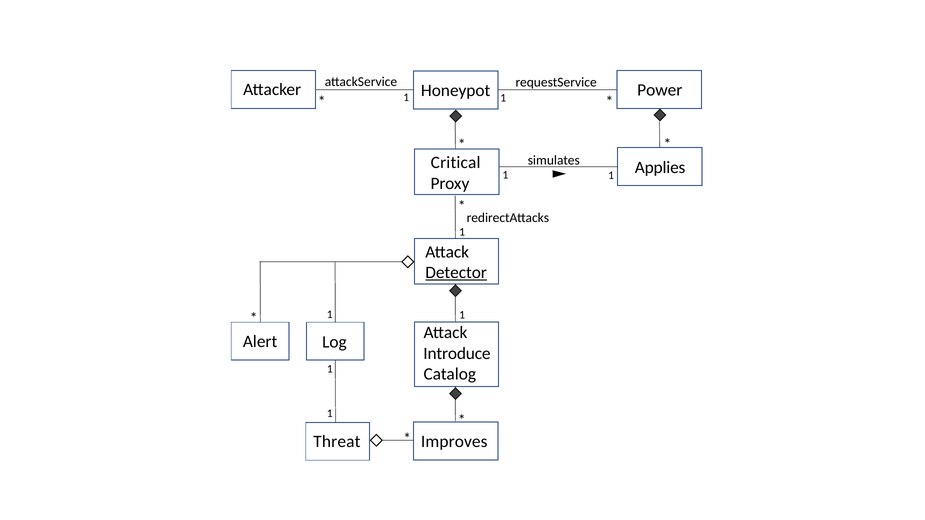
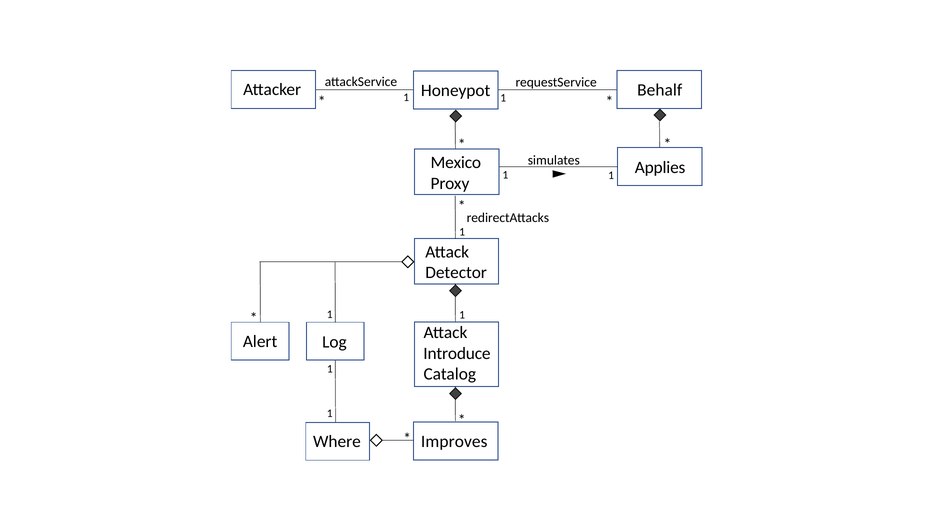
Power: Power -> Behalf (660, 90)
Critical: Critical -> Mexico (456, 163)
Detector underline: present -> none (456, 273)
Threat: Threat -> Where (337, 442)
